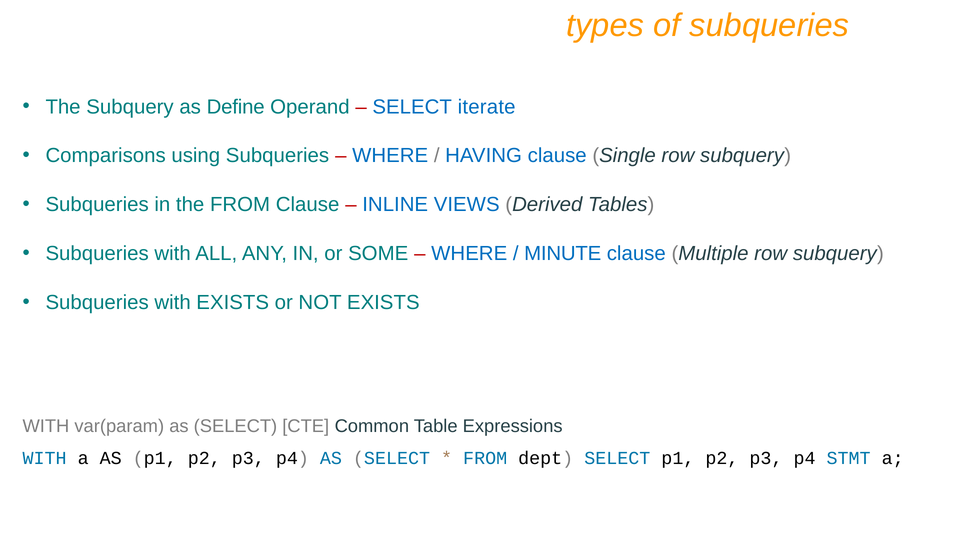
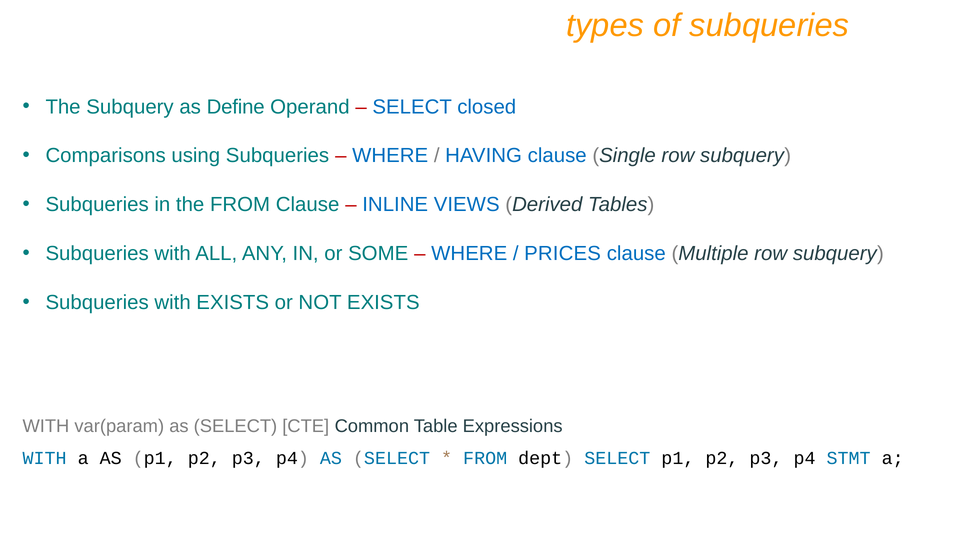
iterate: iterate -> closed (487, 107)
MINUTE: MINUTE -> PRICES (563, 254)
